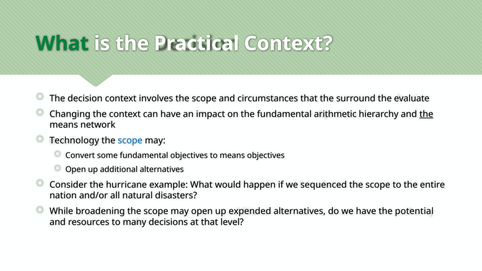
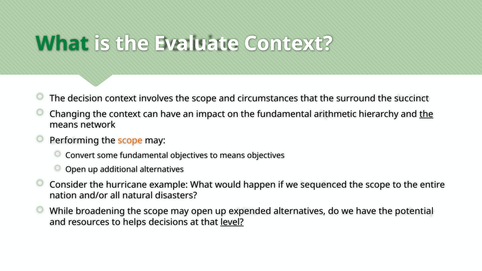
Practical: Practical -> Evaluate (197, 44)
evaluate: evaluate -> succinct (412, 98)
Technology: Technology -> Performing (74, 141)
scope colour: blue -> orange (130, 141)
many: many -> helps (134, 222)
level underline: none -> present (232, 222)
